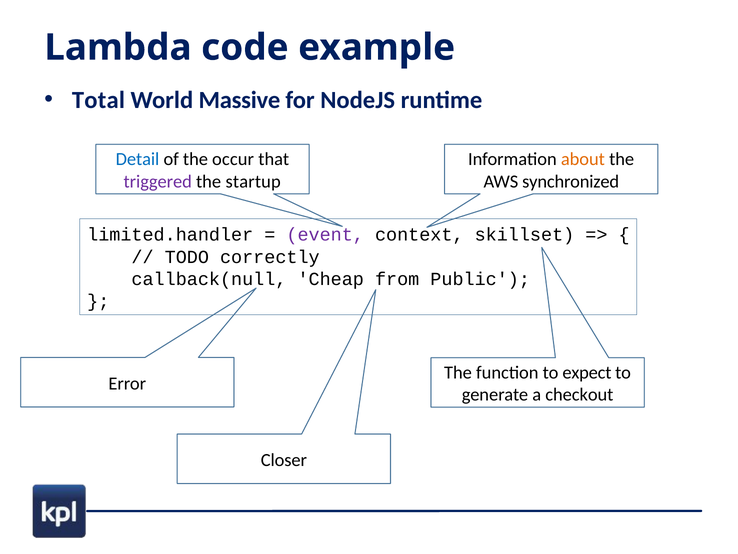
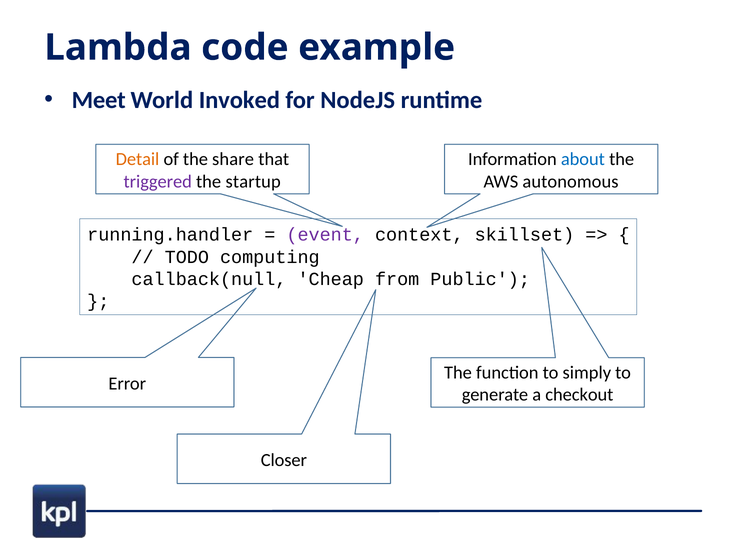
Total: Total -> Meet (99, 100)
Massive: Massive -> Invoked (239, 100)
Detail colour: blue -> orange (138, 159)
occur: occur -> share (233, 159)
about colour: orange -> blue (583, 159)
synchronized: synchronized -> autonomous (571, 181)
limited.handler: limited.handler -> running.handler (170, 235)
correctly: correctly -> computing (270, 257)
expect: expect -> simply (587, 372)
